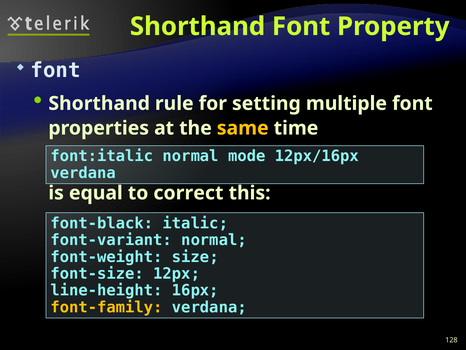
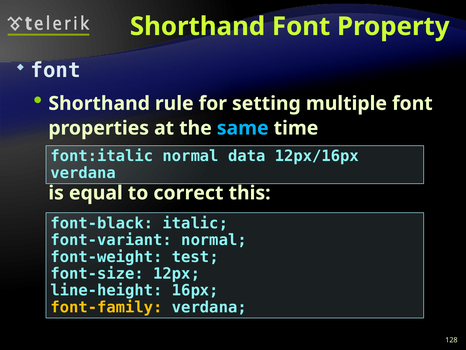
same colour: yellow -> light blue (243, 128)
mode: mode -> data (247, 156)
size: size -> test (195, 257)
